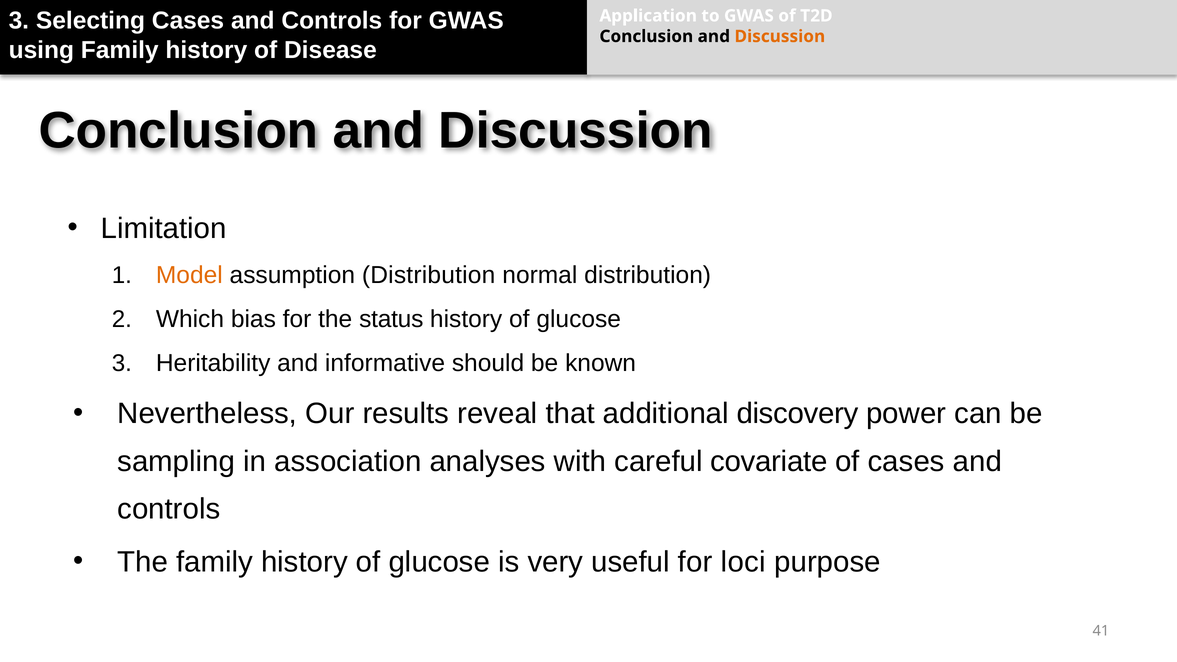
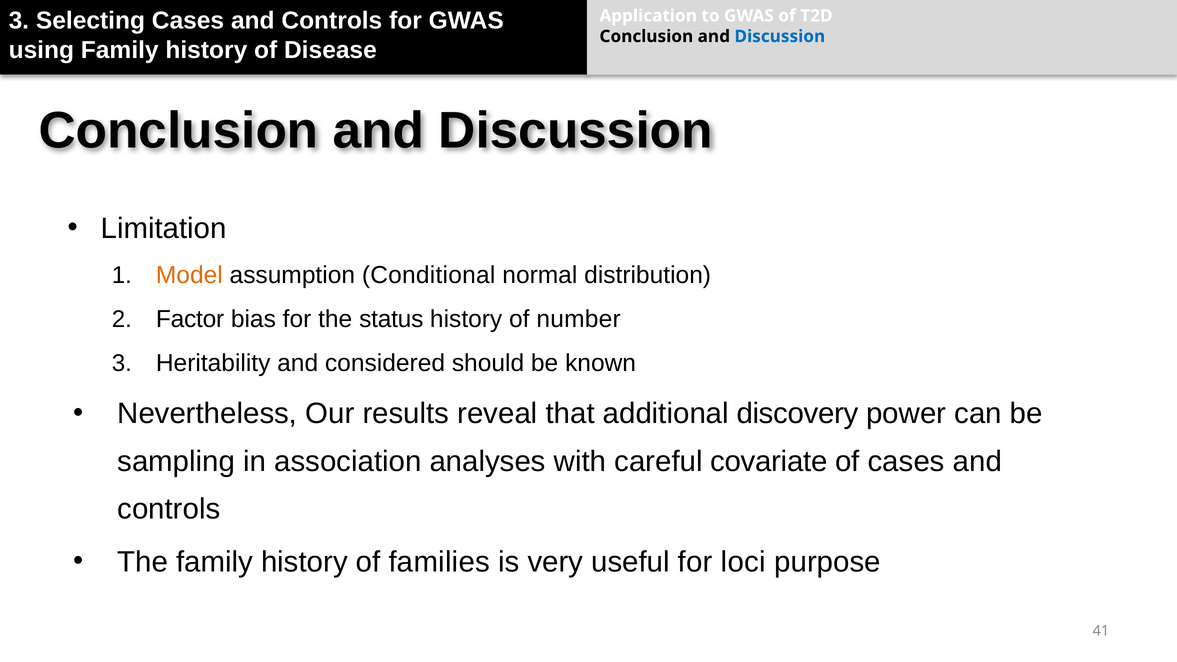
Discussion colour: orange -> blue (780, 36)
assumption Distribution: Distribution -> Conditional (429, 275)
Which: Which -> Factor (190, 319)
glucose: glucose -> number (579, 319)
informative: informative -> considered (385, 363)
family history of glucose: glucose -> families (439, 562)
